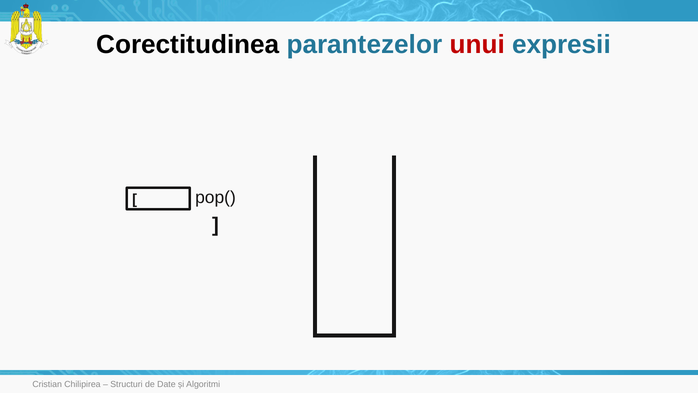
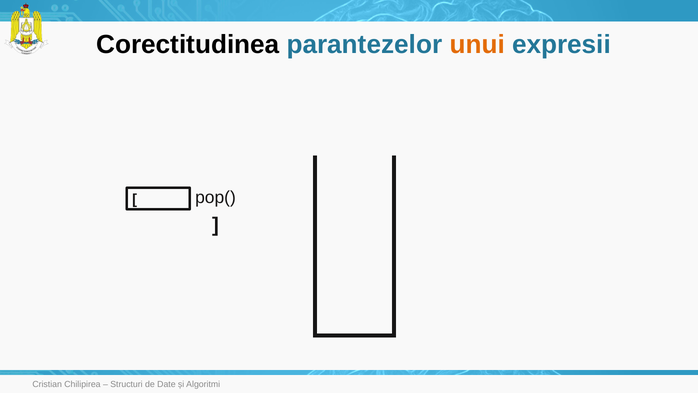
unui colour: red -> orange (477, 44)
